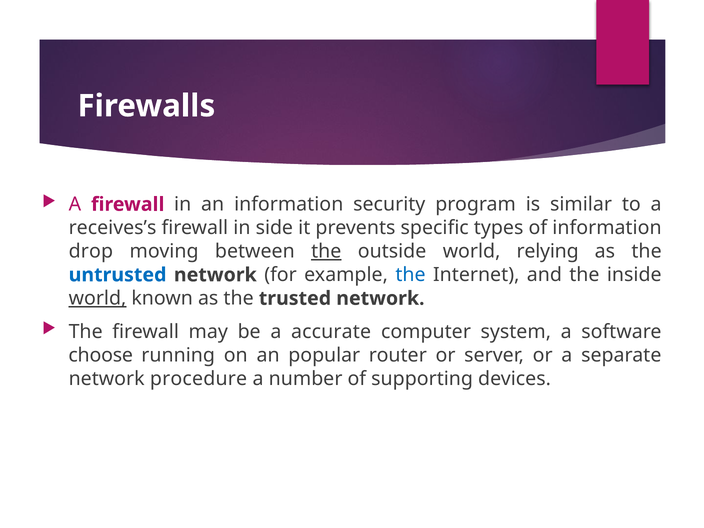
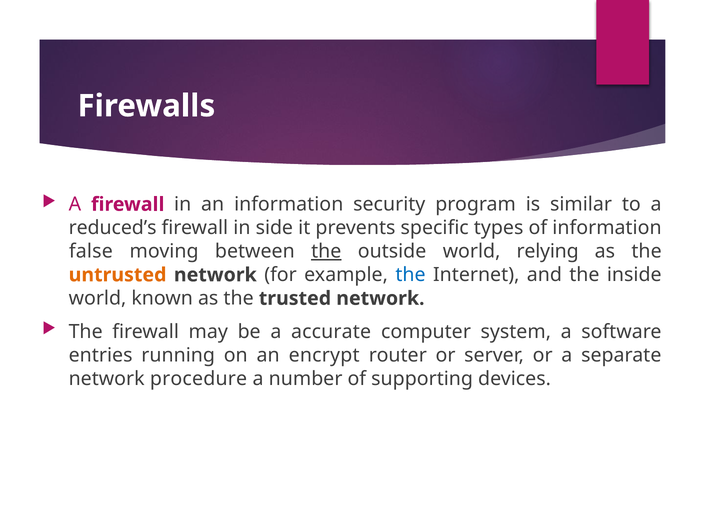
receives’s: receives’s -> reduced’s (113, 228)
drop: drop -> false (91, 251)
untrusted colour: blue -> orange (118, 275)
world underline: present -> none (97, 298)
choose: choose -> entries (101, 355)
popular: popular -> encrypt (324, 355)
